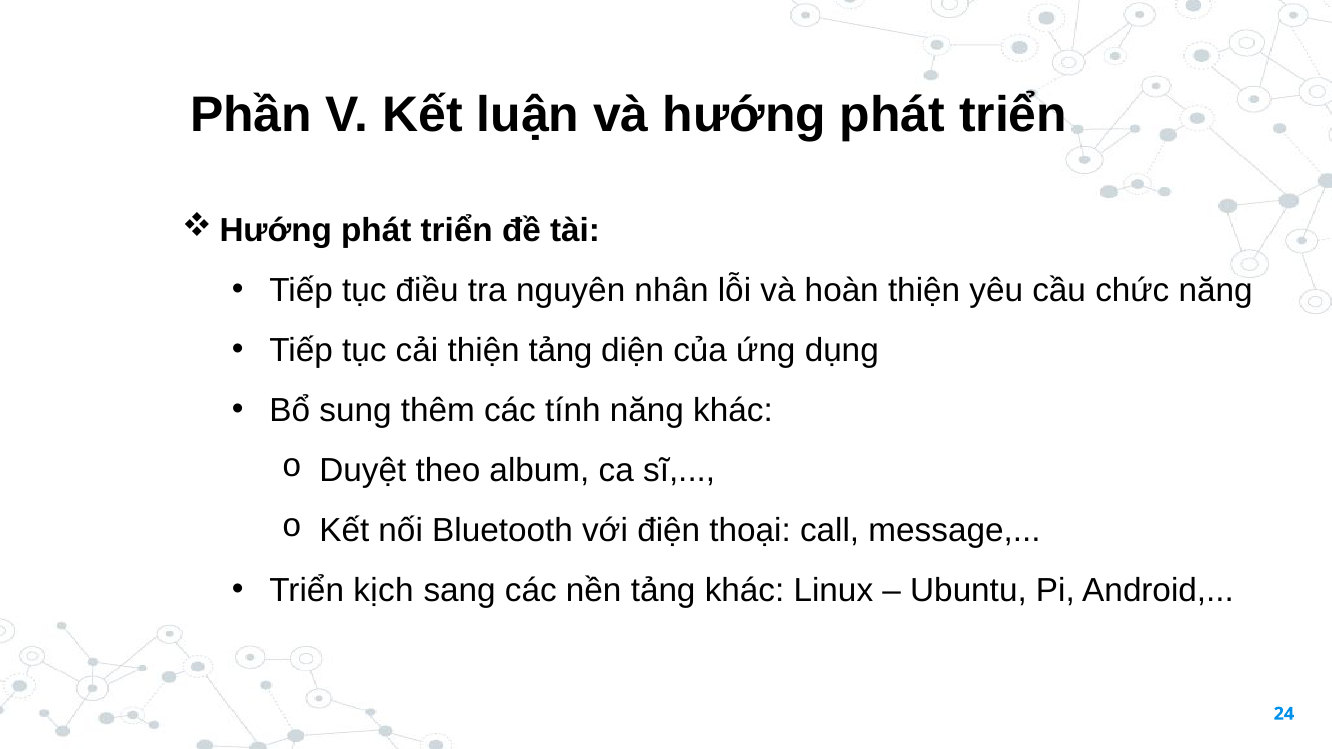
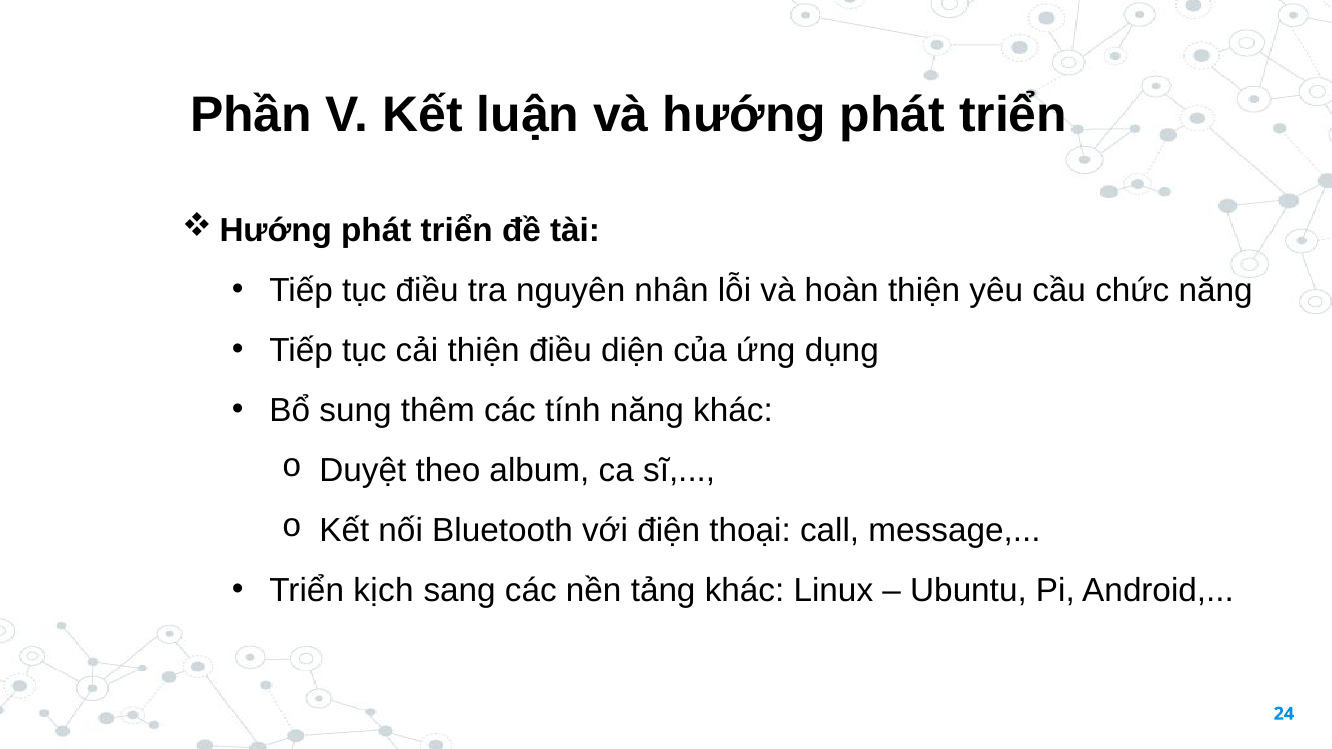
thiện tảng: tảng -> điều (560, 351)
